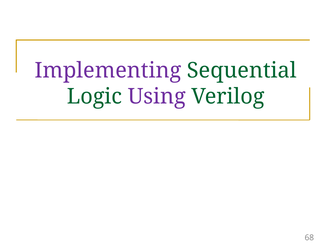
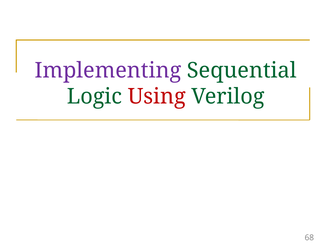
Using colour: purple -> red (157, 97)
